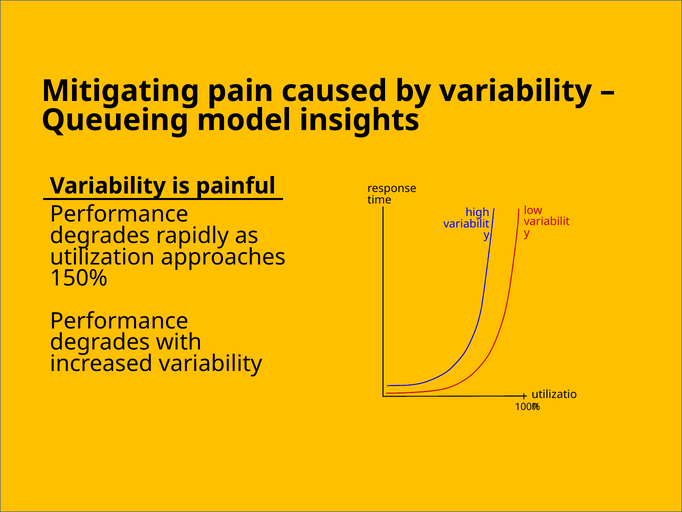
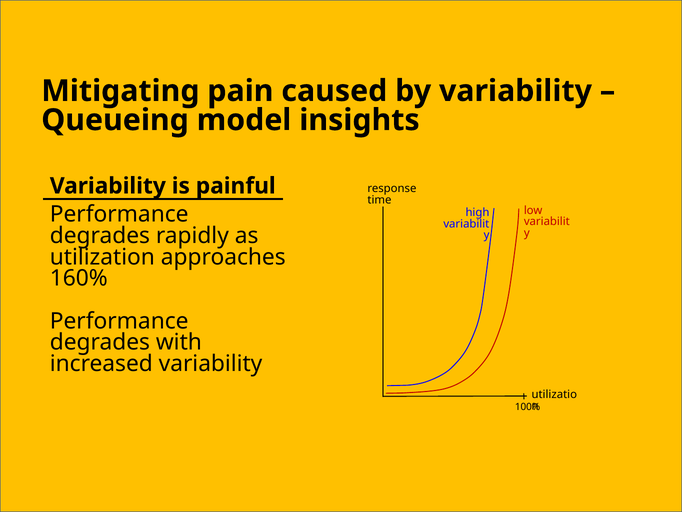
150%: 150% -> 160% (79, 278)
